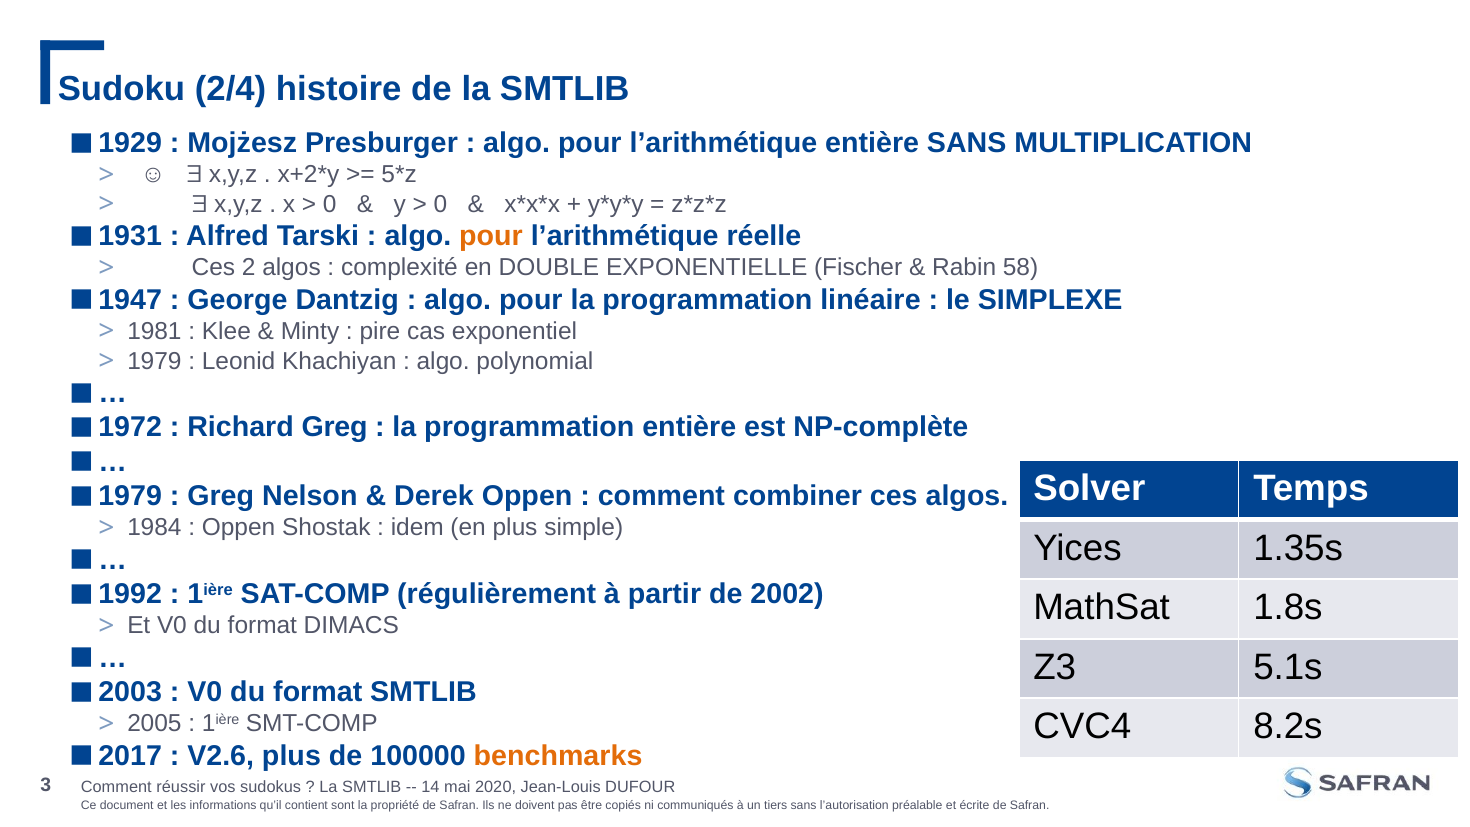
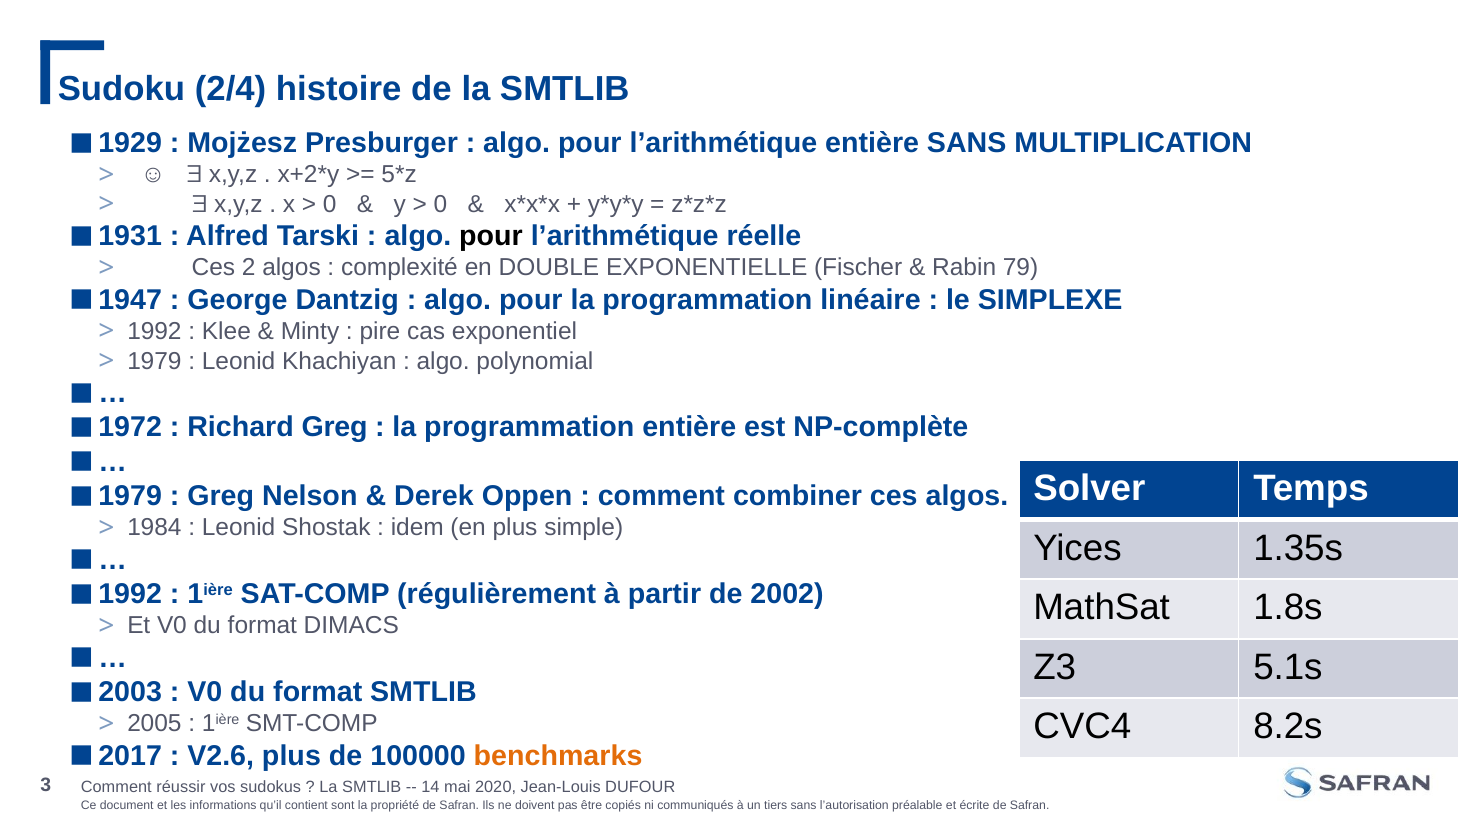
pour colour: orange -> black (491, 236)
58: 58 -> 79 (1021, 268)
1981: 1981 -> 1992 (154, 332)
Oppen: Oppen -> Leonid (239, 528)
